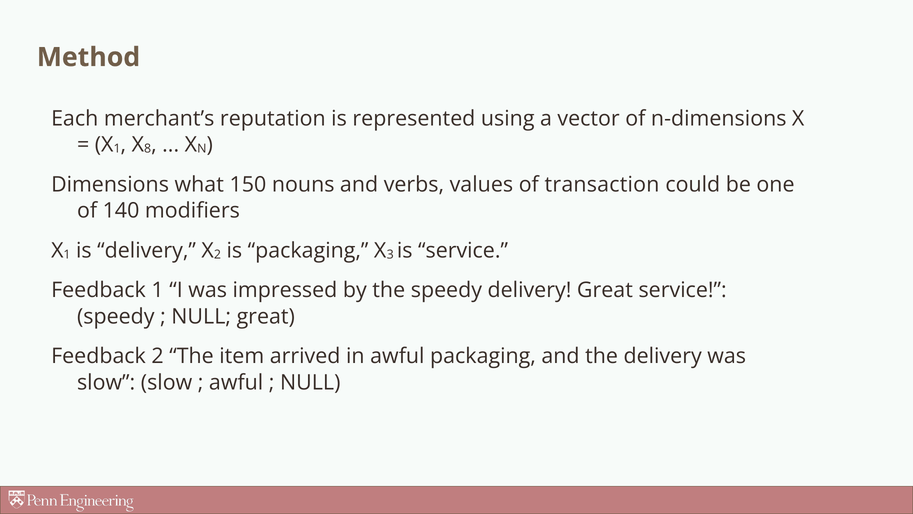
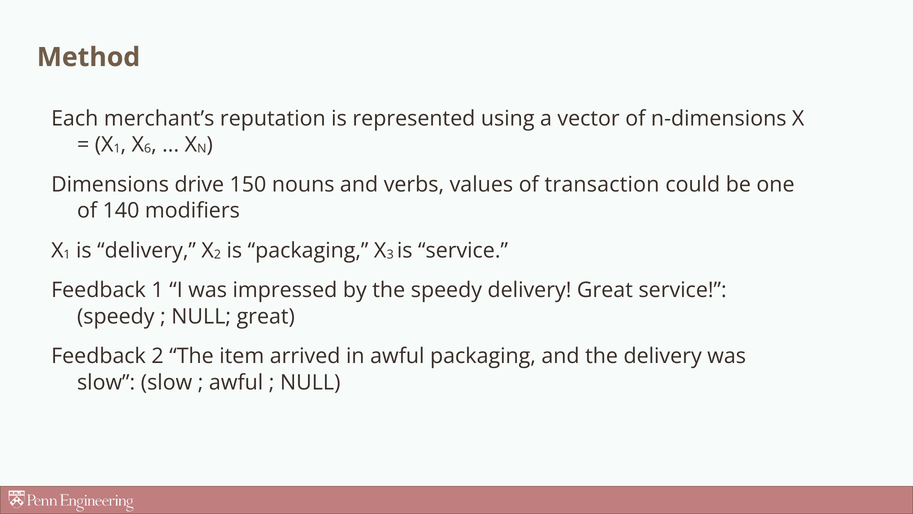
8: 8 -> 6 (148, 149)
what: what -> drive (199, 184)
